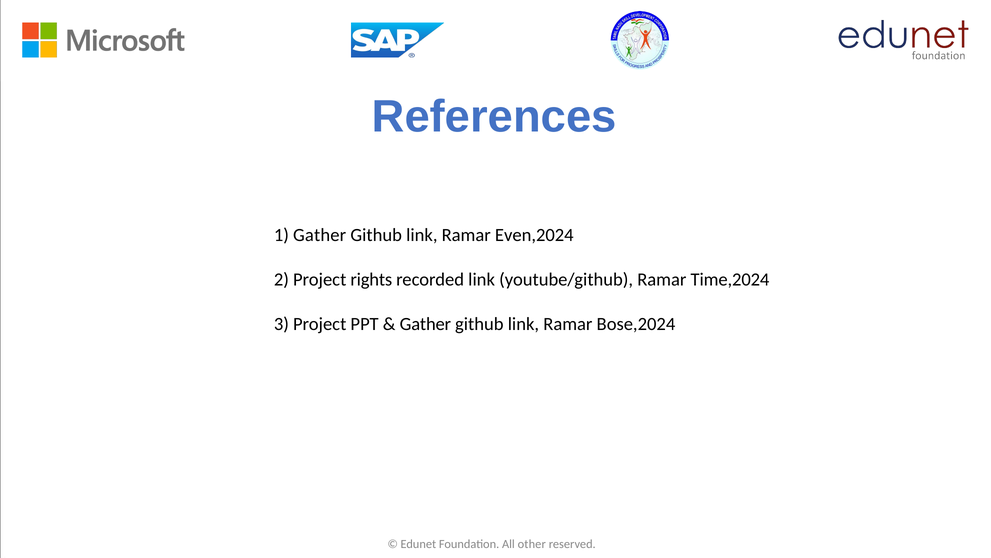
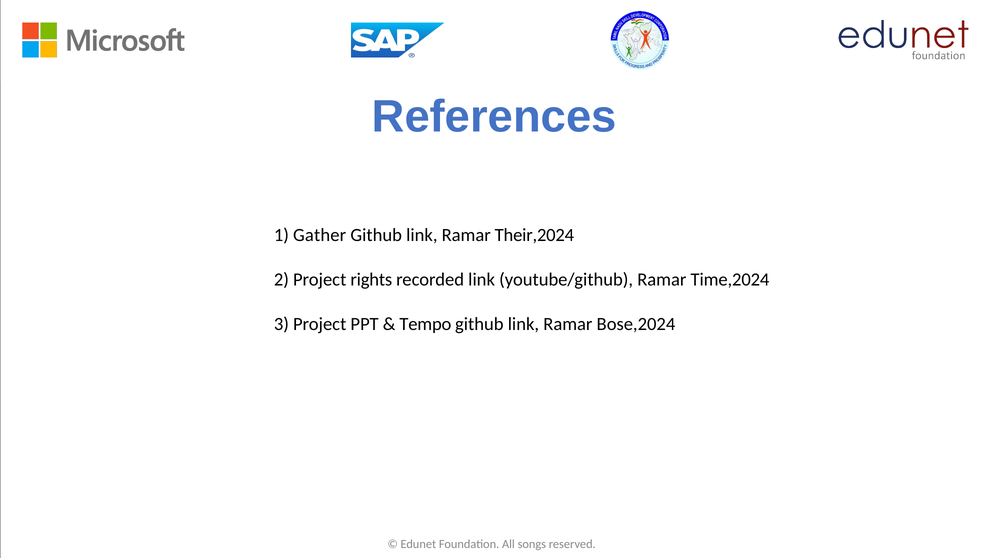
Even,2024: Even,2024 -> Their,2024 (534, 235)
Gather: Gather -> Tempo (425, 324)
other: other -> songs (532, 543)
